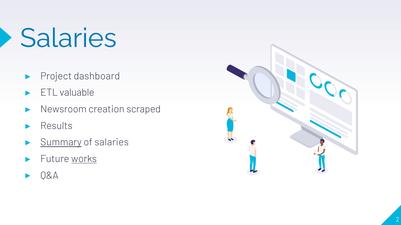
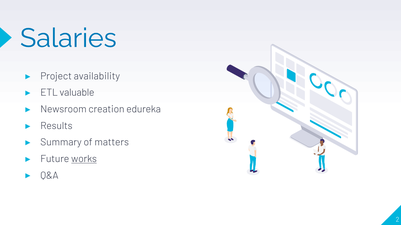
dashboard: dashboard -> availability (97, 76)
scraped: scraped -> edureka (144, 110)
Summary underline: present -> none (61, 143)
of salaries: salaries -> matters (112, 143)
